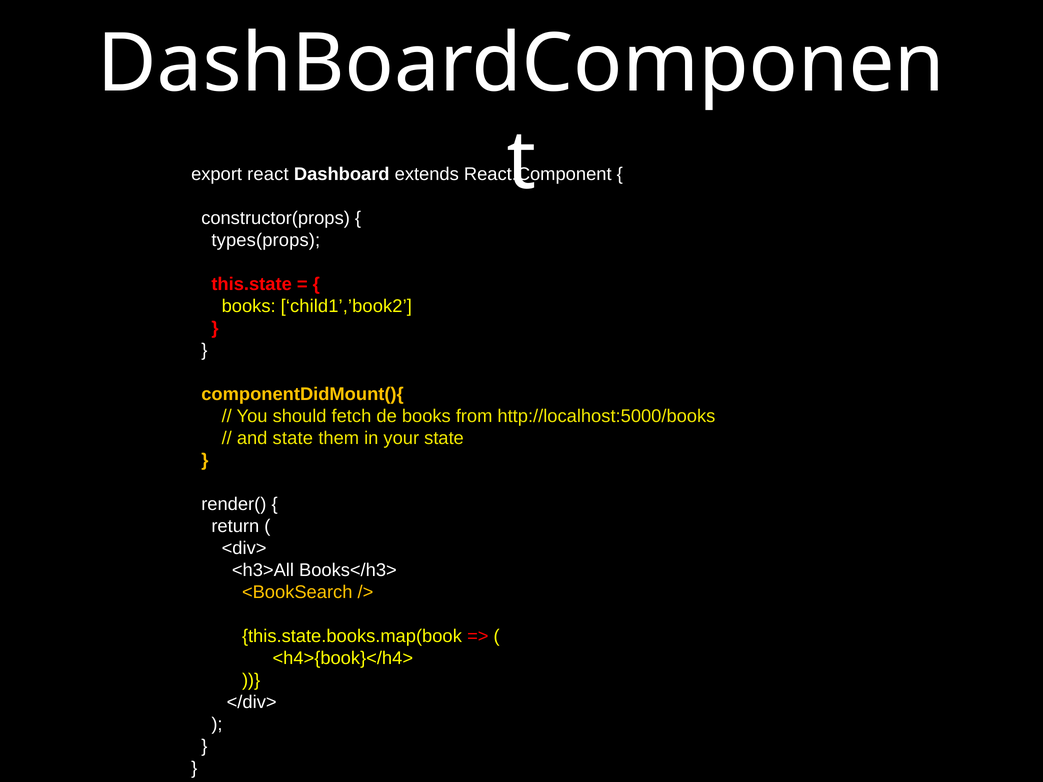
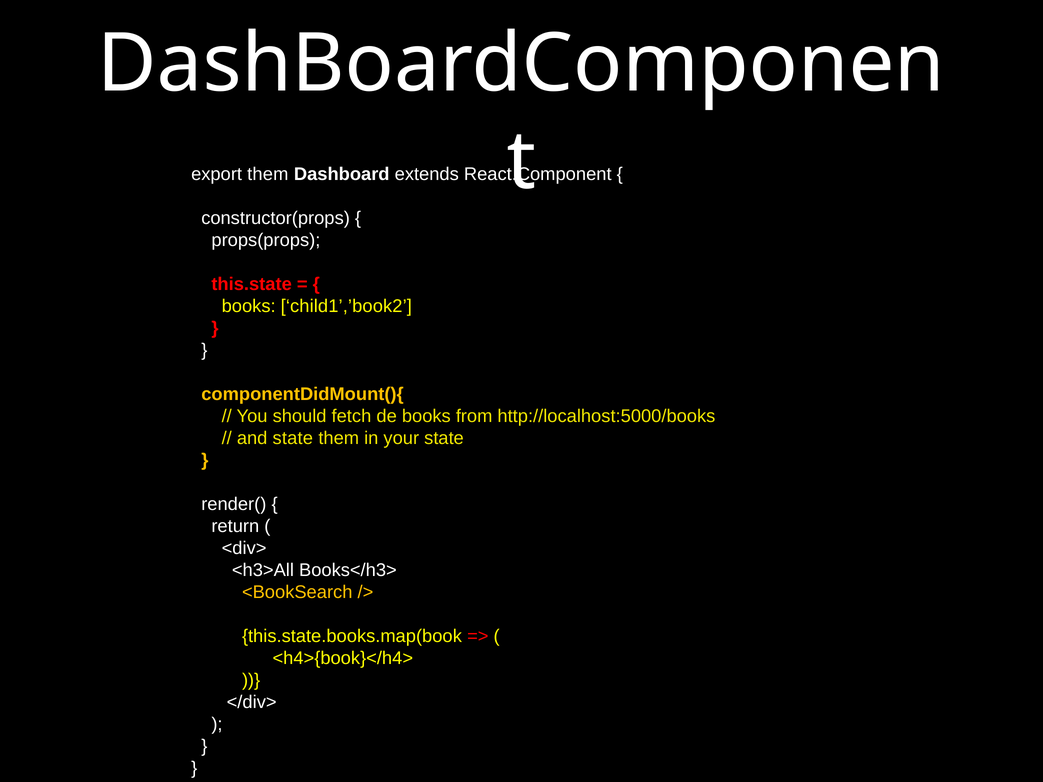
export react: react -> them (268, 174)
types(props: types(props -> props(props (266, 240)
